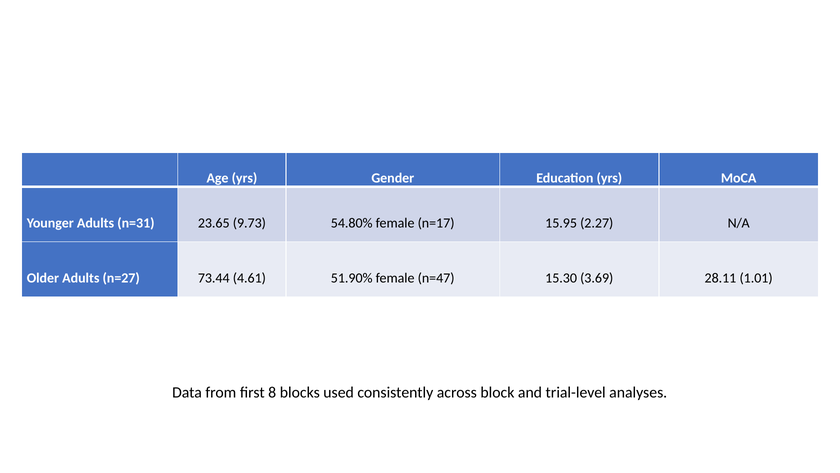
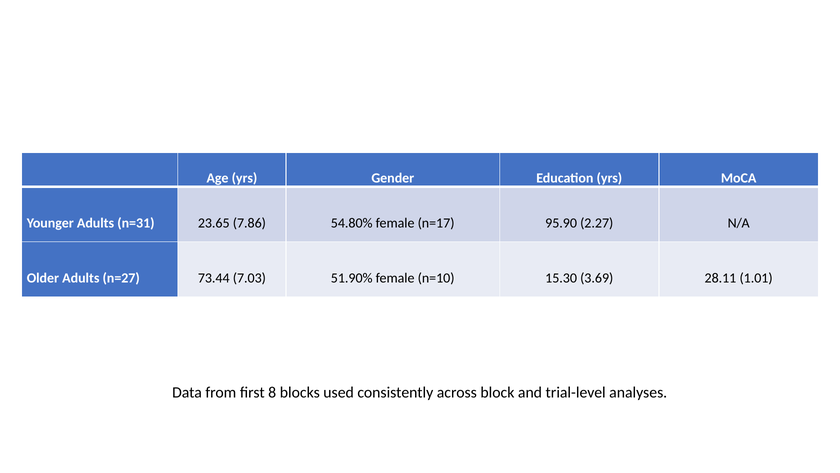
9.73: 9.73 -> 7.86 (249, 223)
15.95: 15.95 -> 95.90 (561, 223)
4.61: 4.61 -> 7.03 (249, 278)
n=47: n=47 -> n=10 (436, 278)
